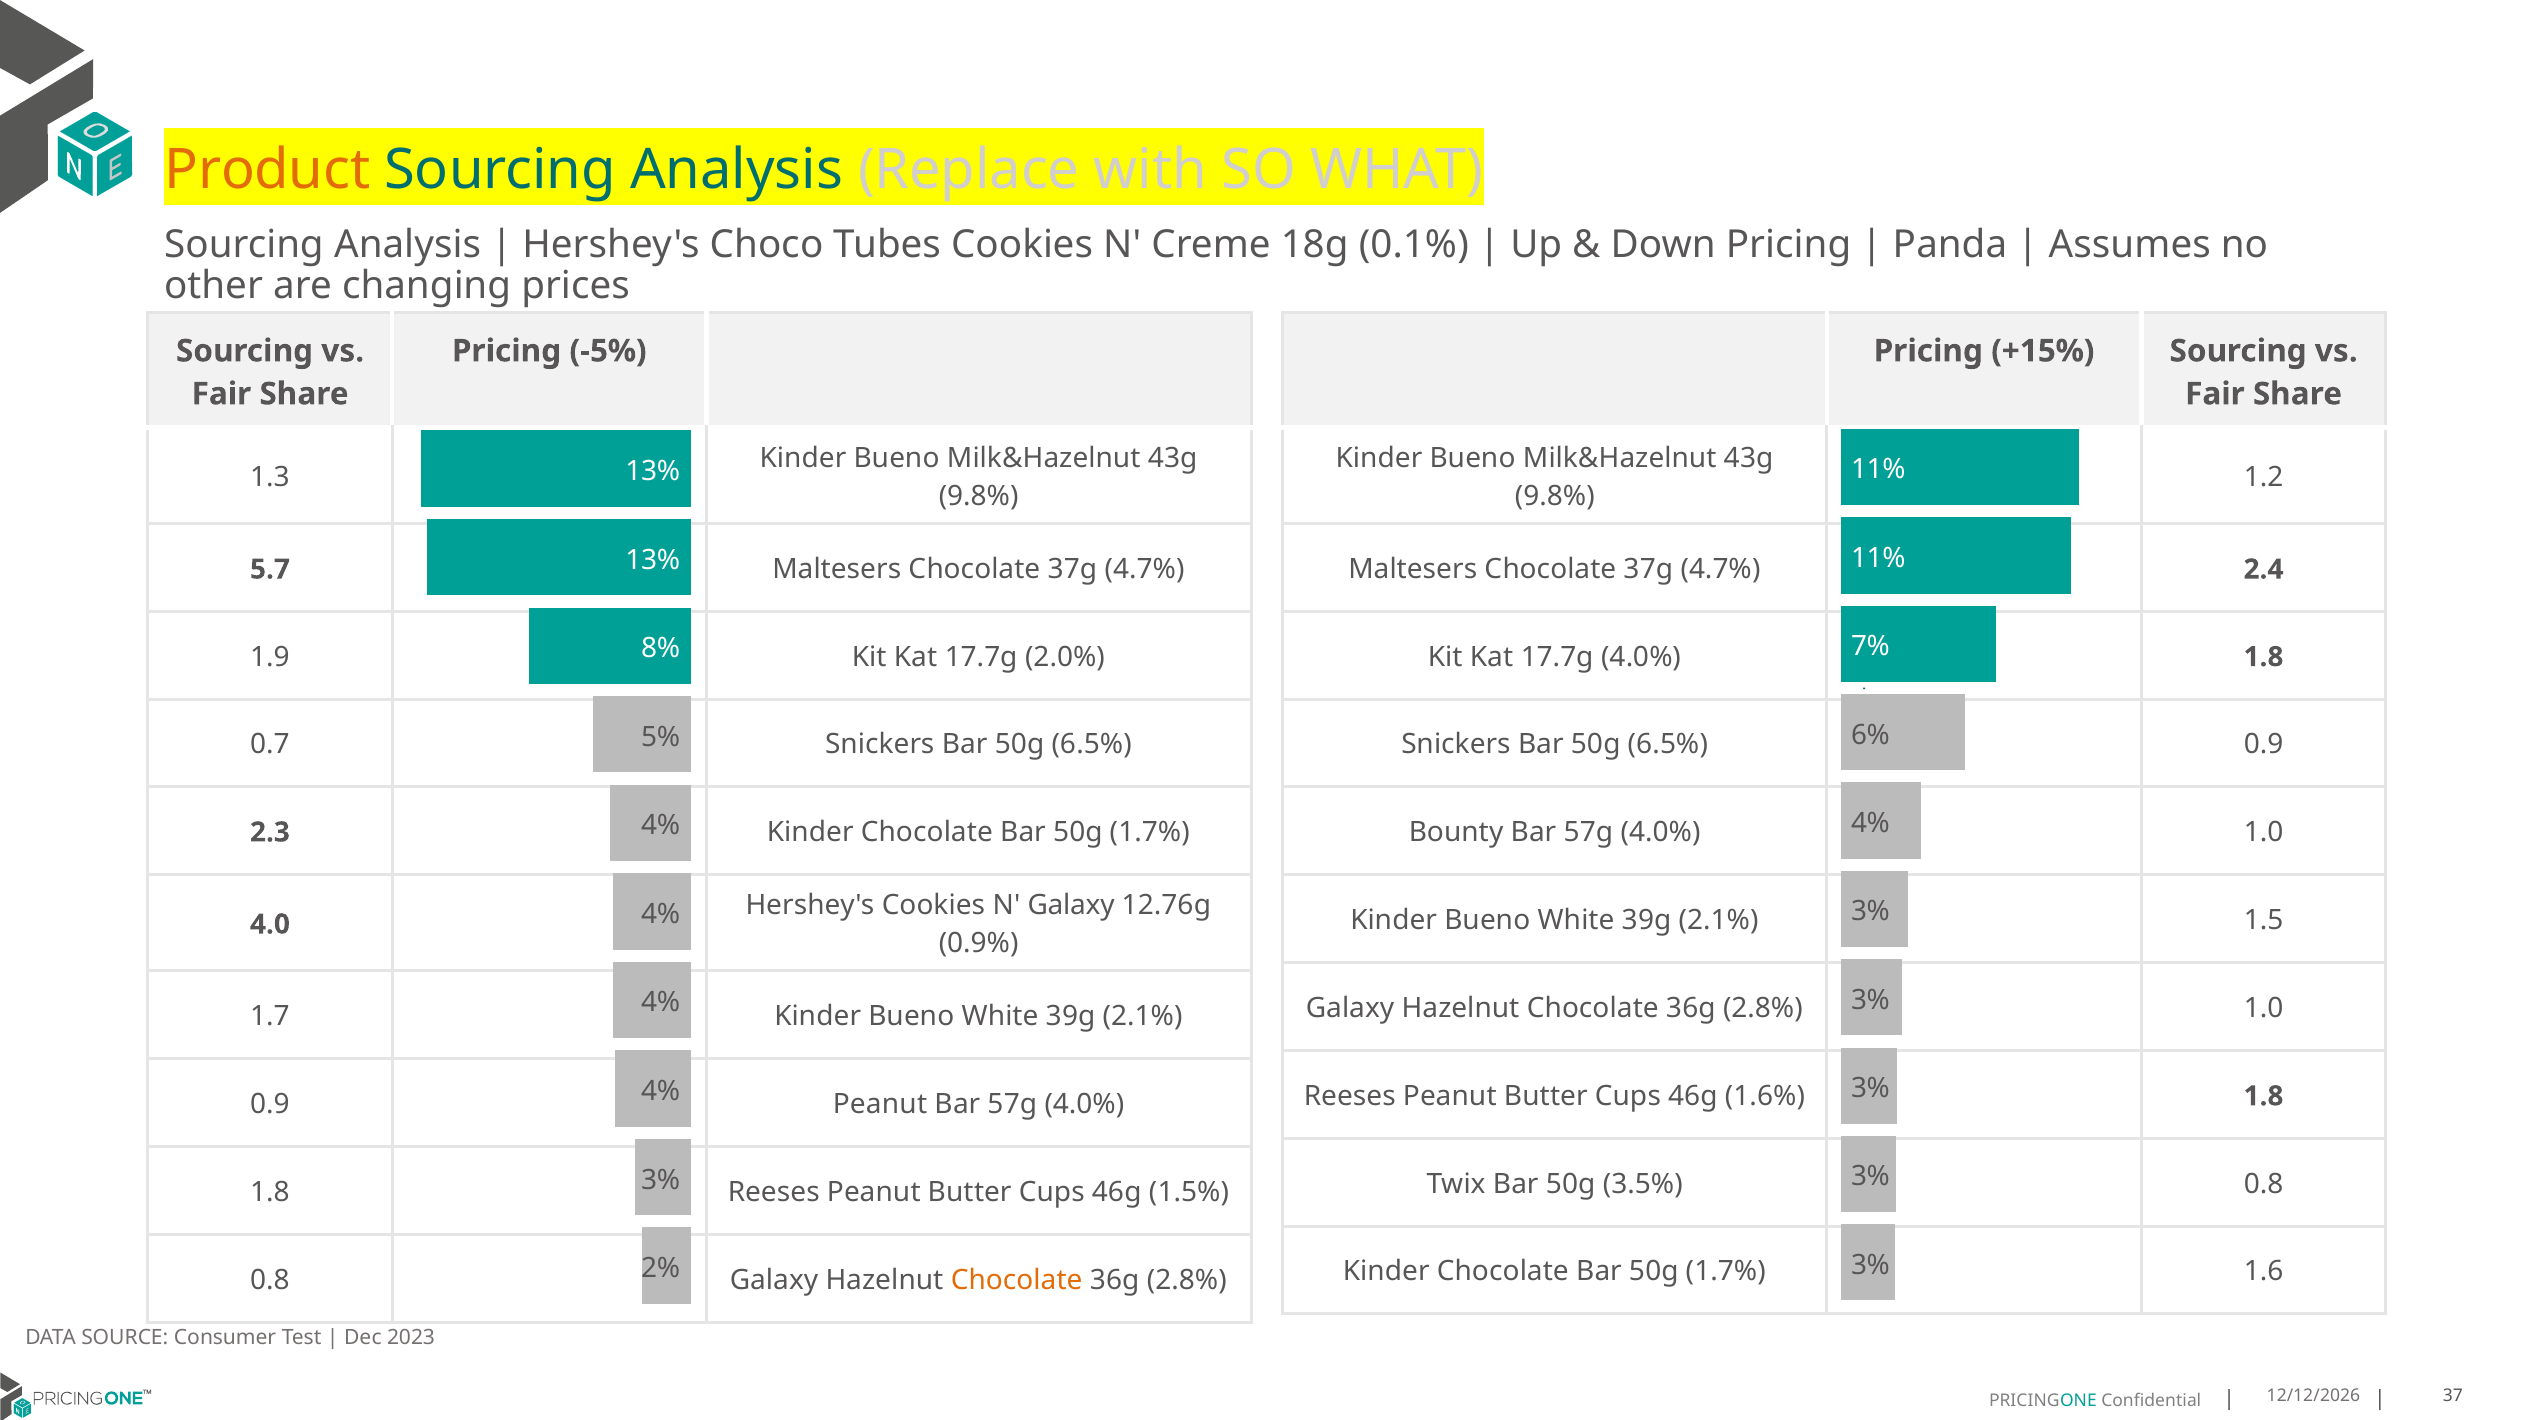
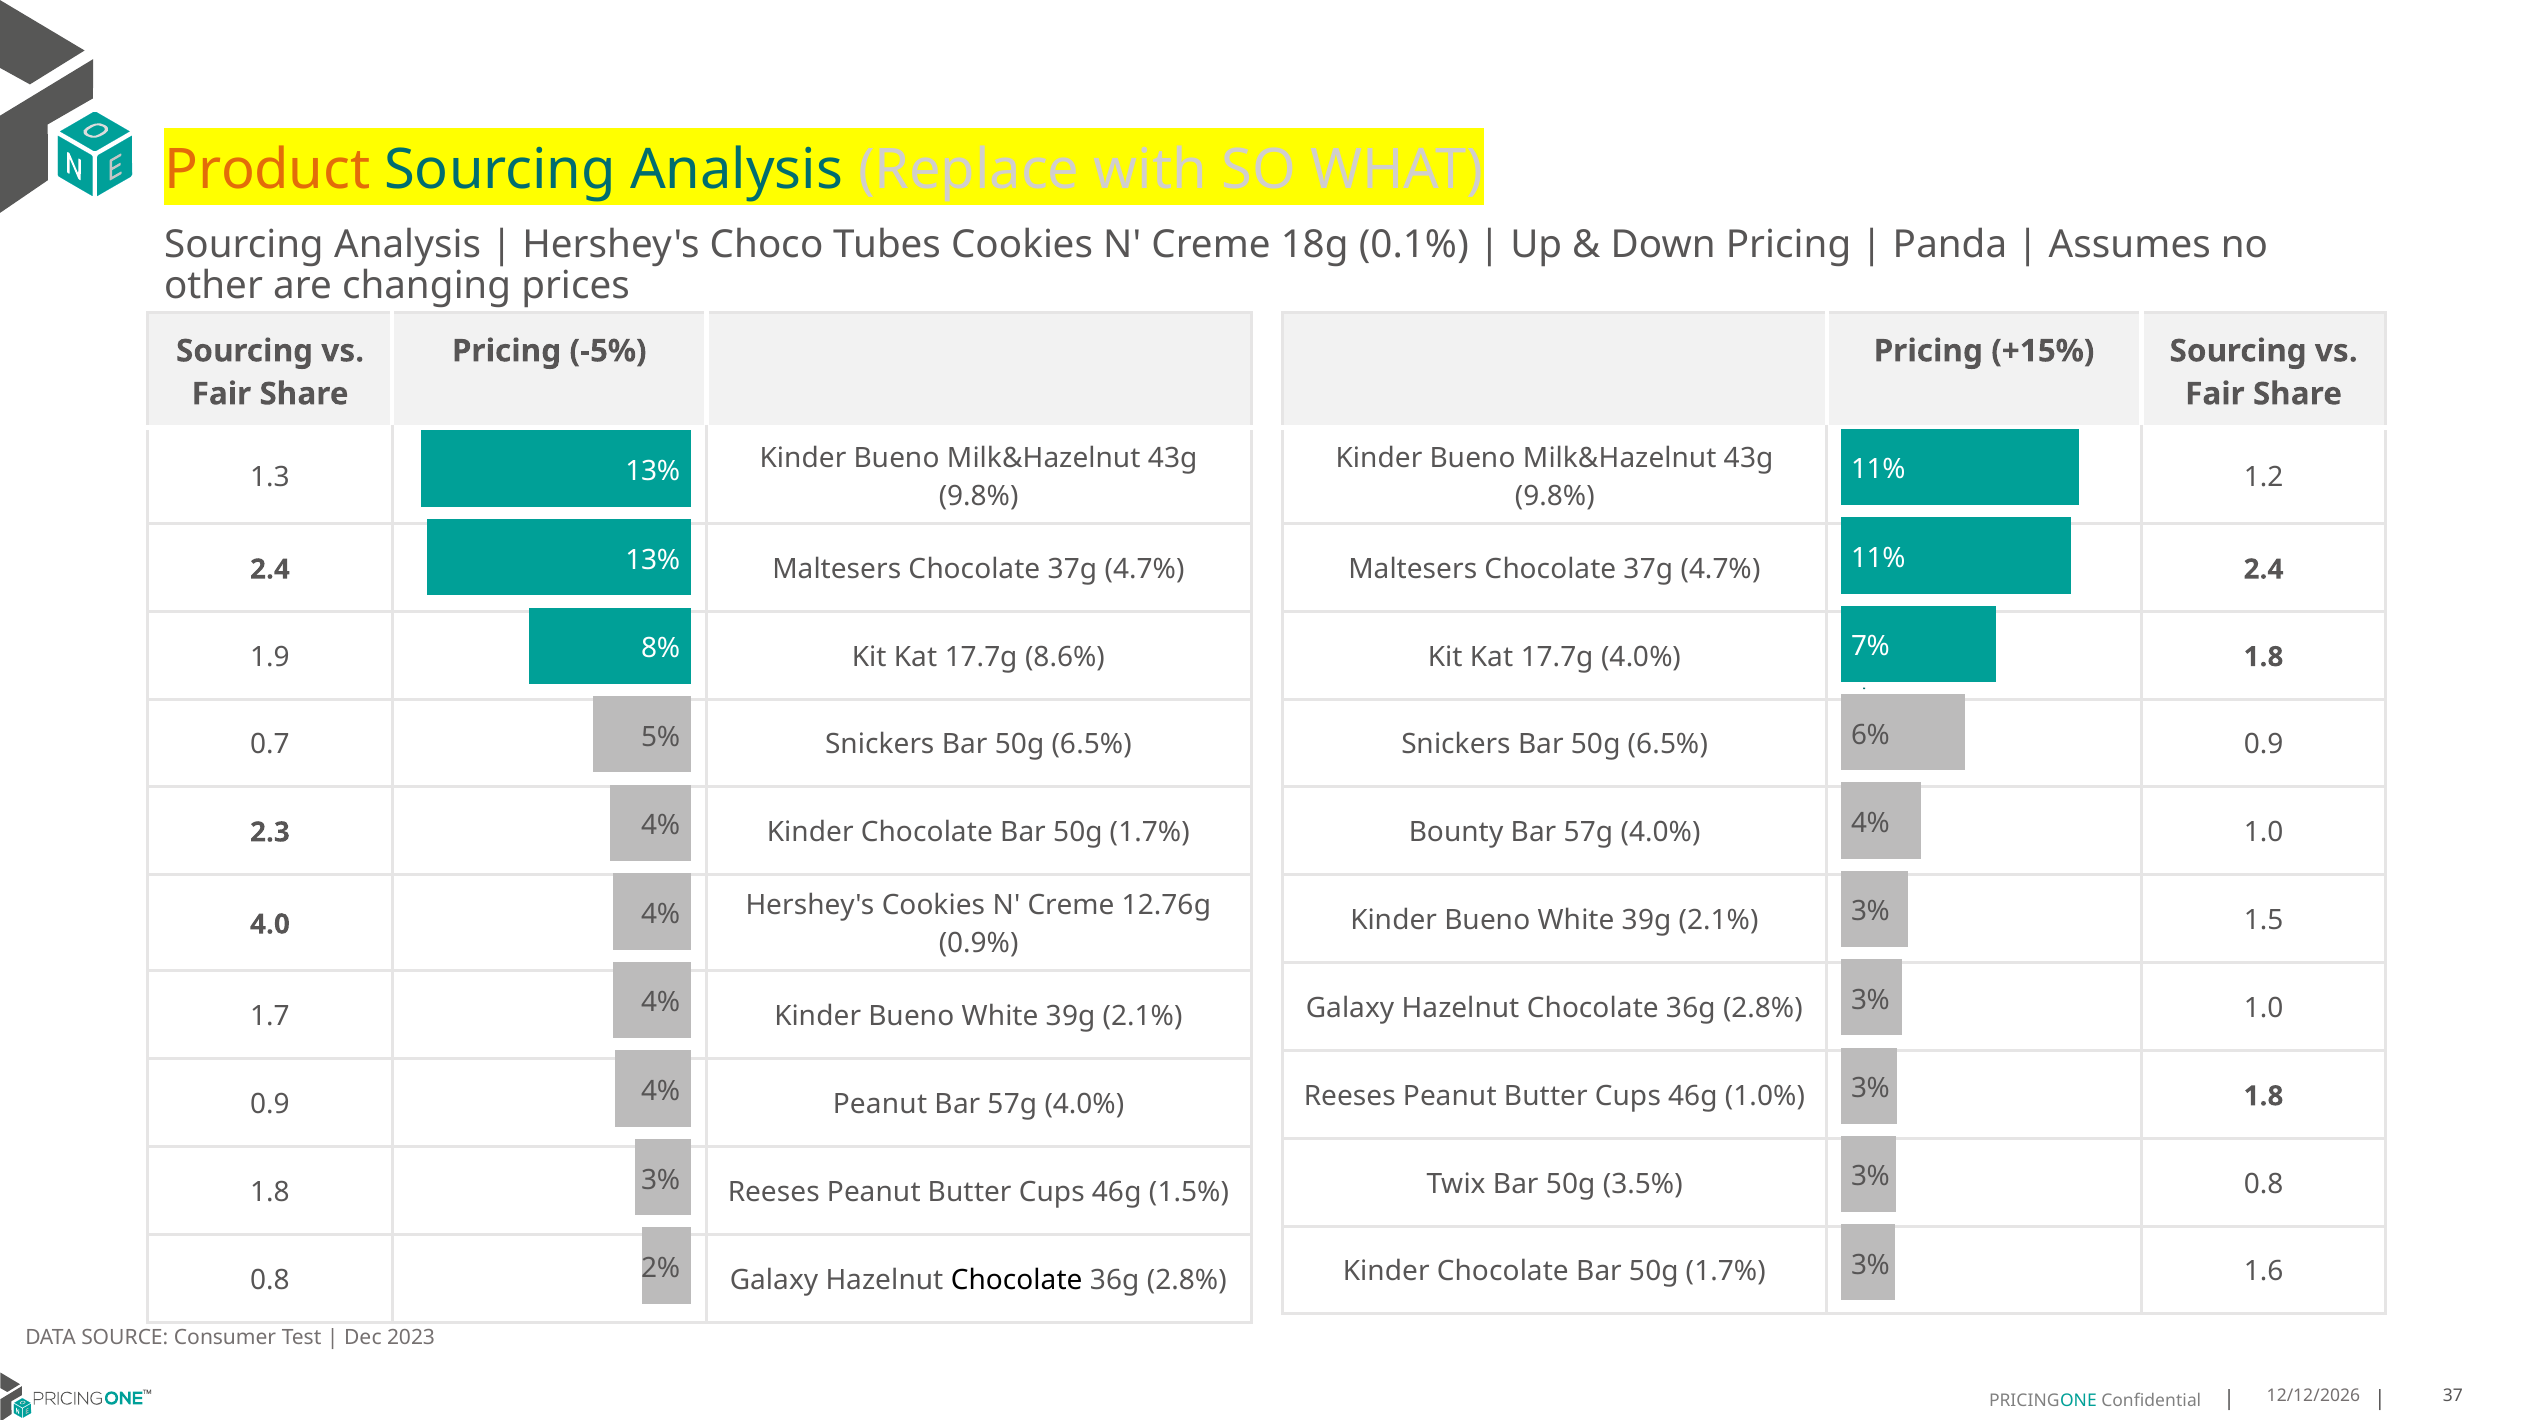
5.7: 5.7 -> 2.4 (270, 569)
2.0%: 2.0% -> 8.6% (1065, 657)
Hershey's Cookies N Galaxy: Galaxy -> Creme (1071, 905)
1.6%: 1.6% -> 1.0% (1765, 1096)
Chocolate colour: orange -> black (1017, 1280)
